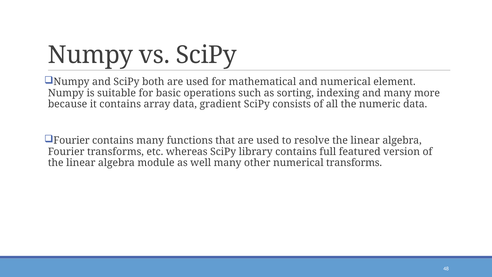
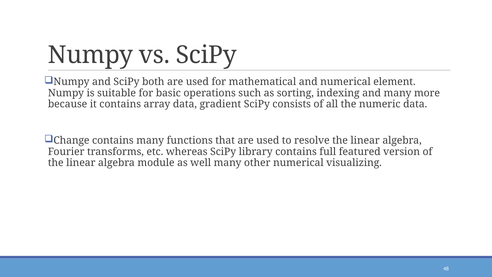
Fourier: Fourier -> Change (71, 140)
numerical transforms: transforms -> visualizing (354, 163)
